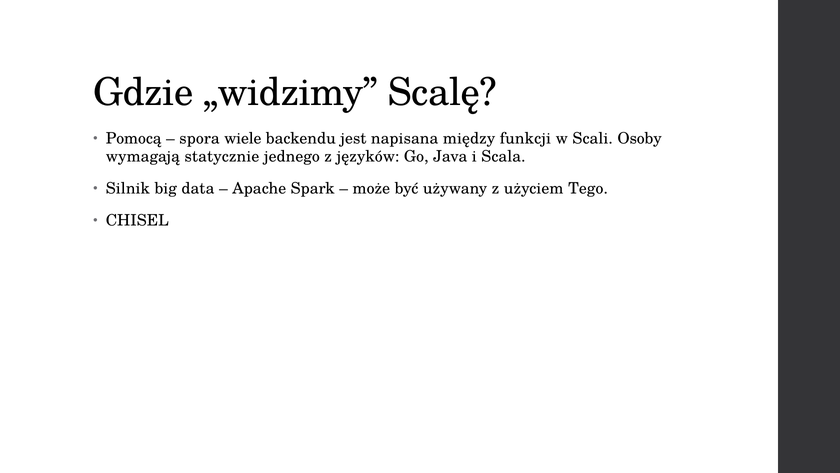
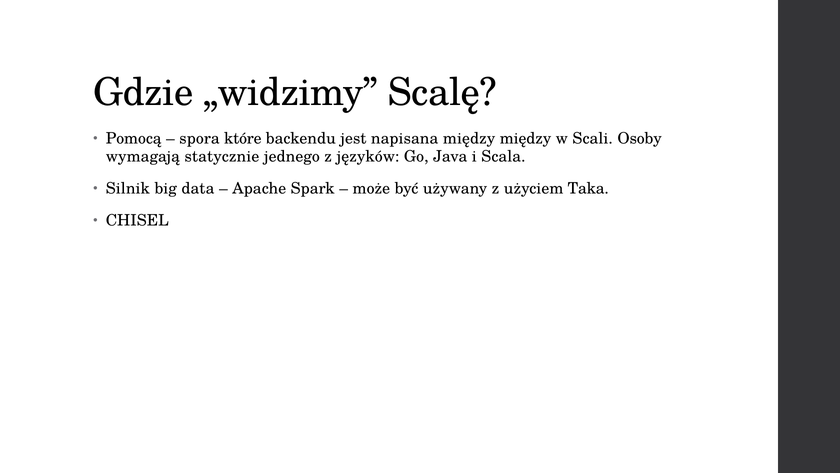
wiele: wiele -> które (243, 138)
między funkcji: funkcji -> między (526, 138)
Tego: Tego -> Taka (588, 188)
